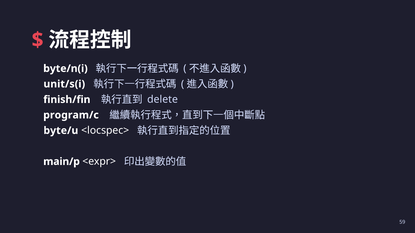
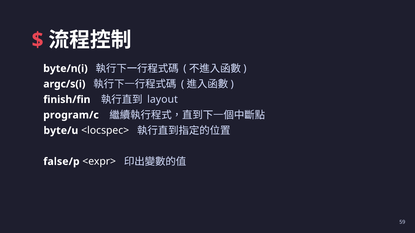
unit/s(i: unit/s(i -> argc/s(i (64, 84)
delete: delete -> layout (163, 100)
main/p: main/p -> false/p (61, 162)
